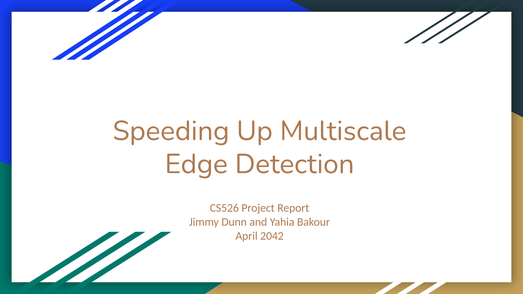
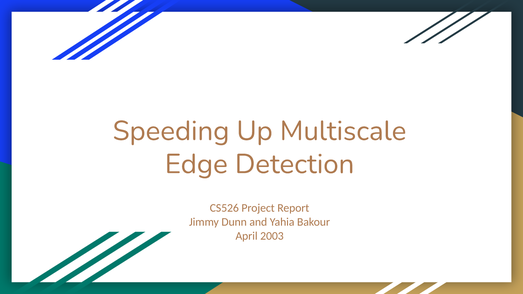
2042: 2042 -> 2003 (272, 236)
